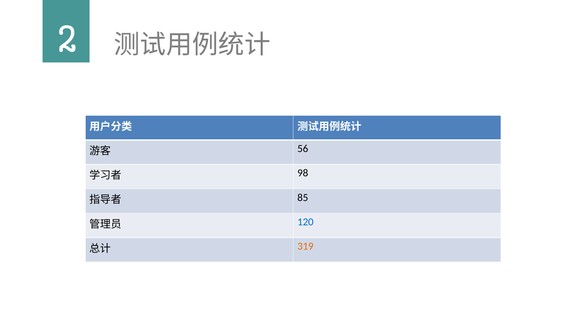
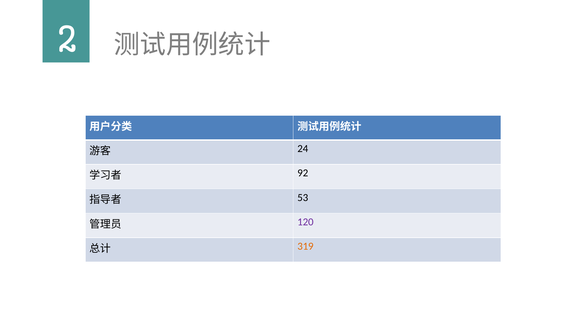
56: 56 -> 24 (303, 149)
98: 98 -> 92 (303, 173)
85: 85 -> 53 (303, 198)
120 colour: blue -> purple (305, 222)
